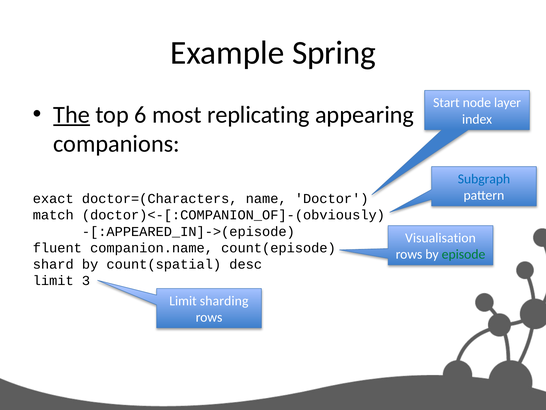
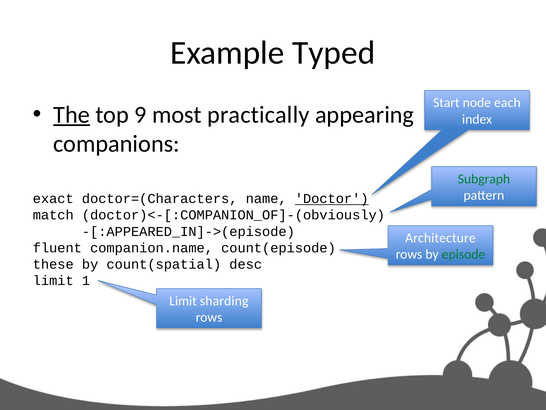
Spring: Spring -> Typed (334, 53)
layer: layer -> each (507, 103)
6: 6 -> 9 (140, 115)
replicating: replicating -> practically (258, 115)
Subgraph colour: blue -> green (484, 179)
Doctor underline: none -> present (332, 198)
Visualisation: Visualisation -> Architecture (440, 238)
shard: shard -> these (53, 264)
3: 3 -> 1 (86, 280)
